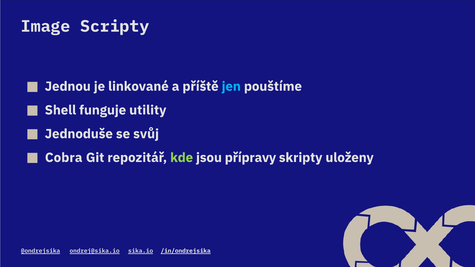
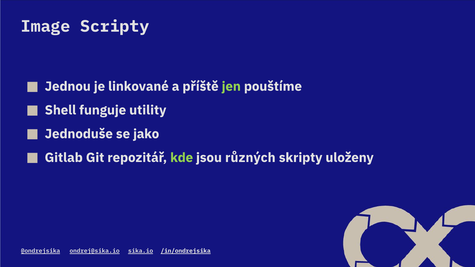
jen colour: light blue -> light green (231, 86)
svůj: svůj -> jako (146, 134)
Cobra: Cobra -> Gitlab (64, 158)
přípravy: přípravy -> různých (250, 158)
